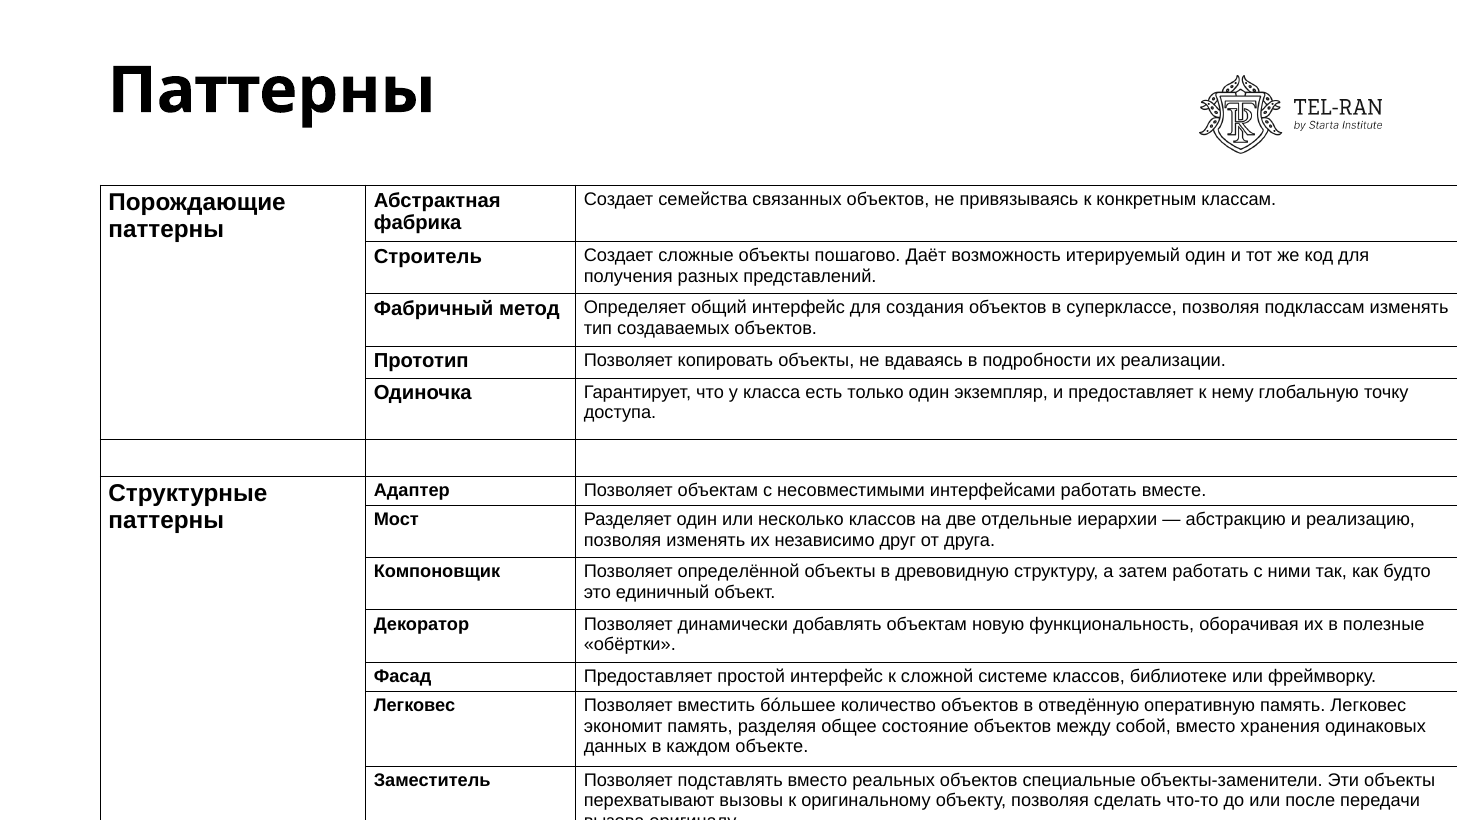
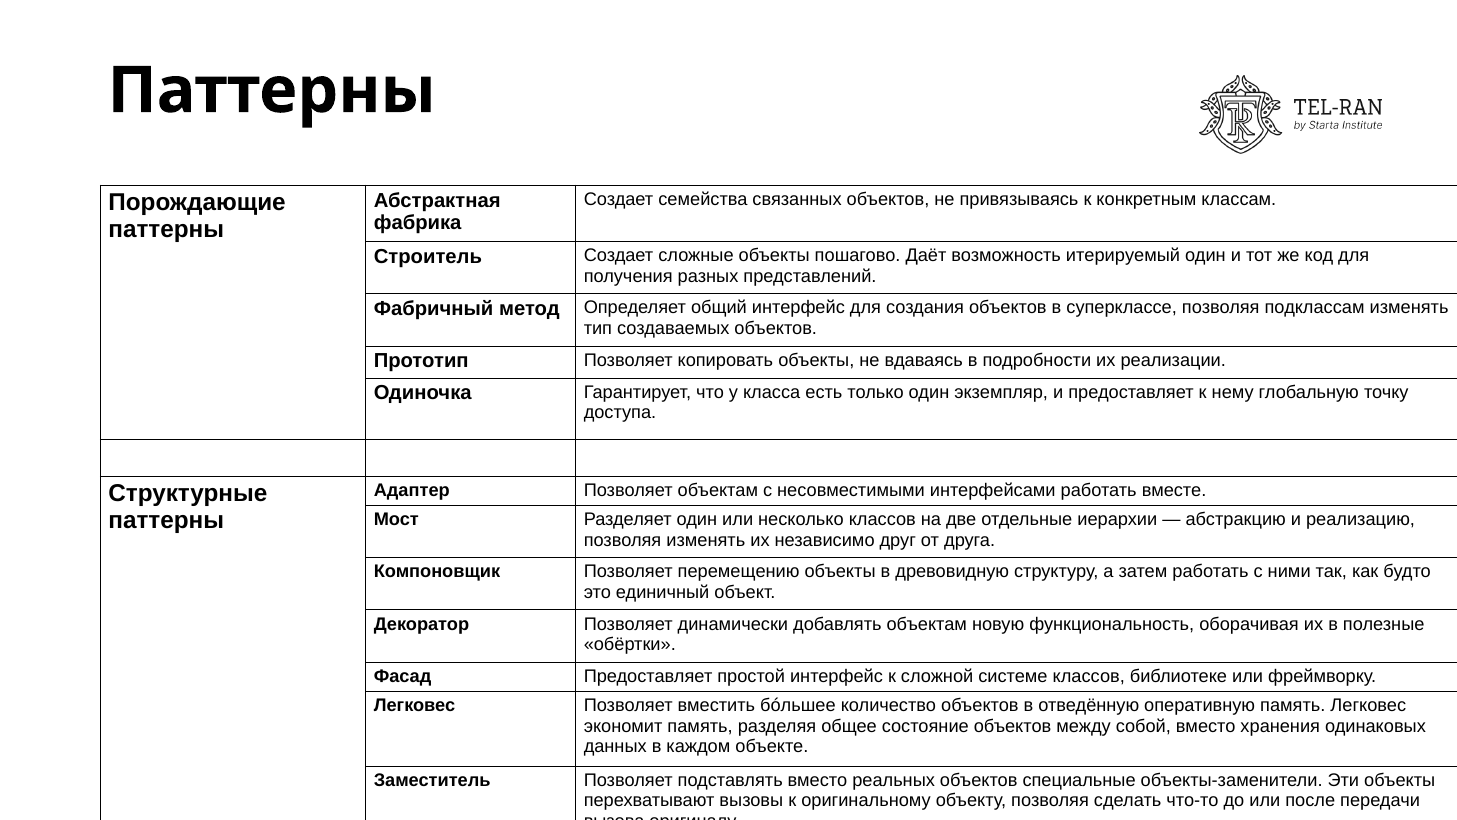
определённой: определённой -> перемещению (739, 572)
